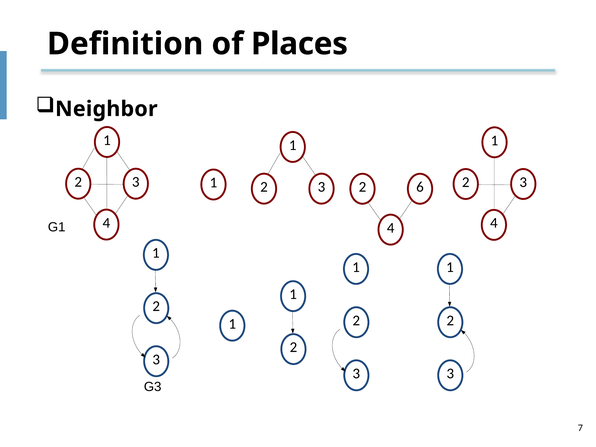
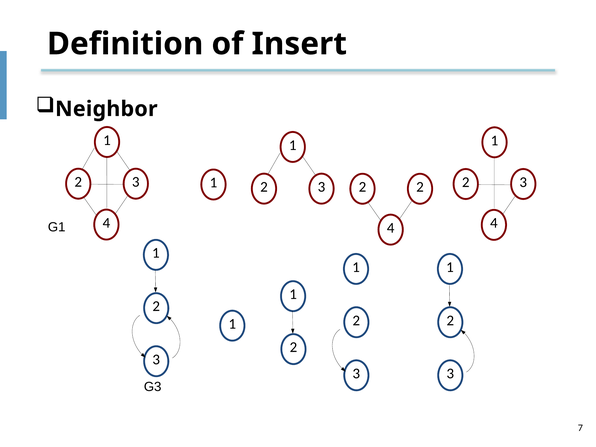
Places: Places -> Insert (299, 44)
2 6: 6 -> 2 (420, 187)
